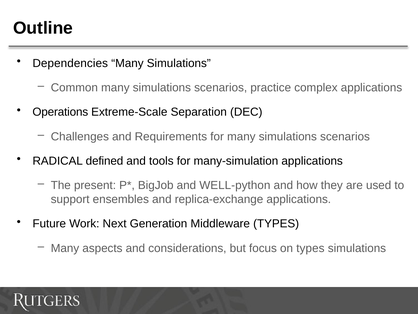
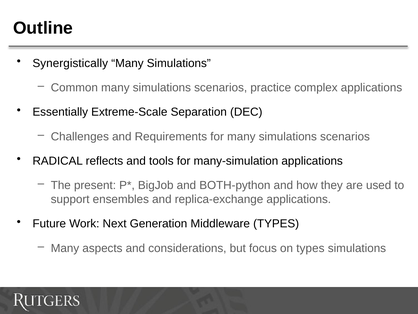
Dependencies: Dependencies -> Synergistically (70, 63)
Operations: Operations -> Essentially (60, 112)
defined: defined -> reflects (104, 161)
WELL-python: WELL-python -> BOTH-python (235, 185)
